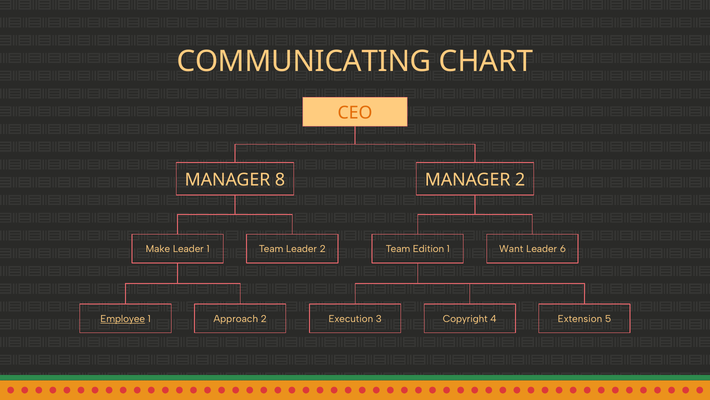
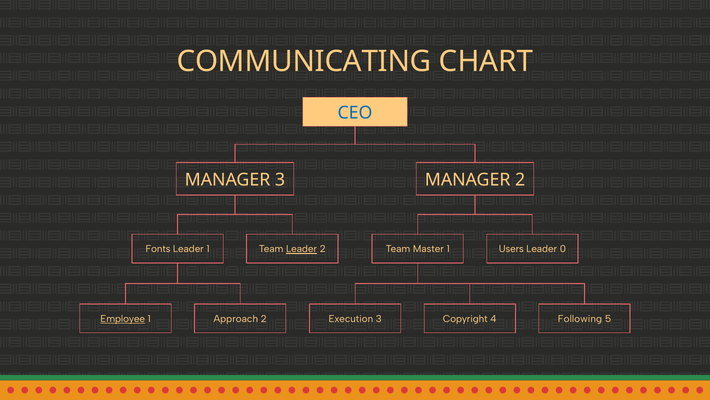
CEO colour: orange -> blue (355, 113)
MANAGER 8: 8 -> 3 (280, 180)
Make: Make -> Fonts (158, 249)
Leader underline: none -> present (302, 249)
Edition: Edition -> Master (428, 249)
Want: Want -> Users (511, 249)
6: 6 -> 0 (563, 249)
Extension: Extension -> Following (580, 319)
